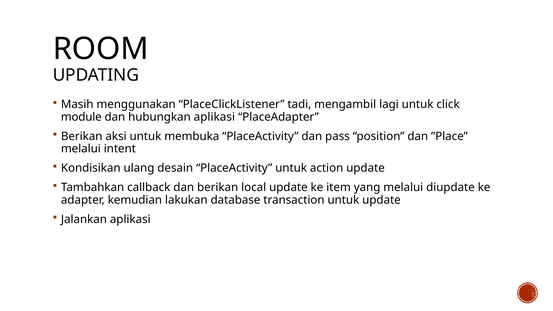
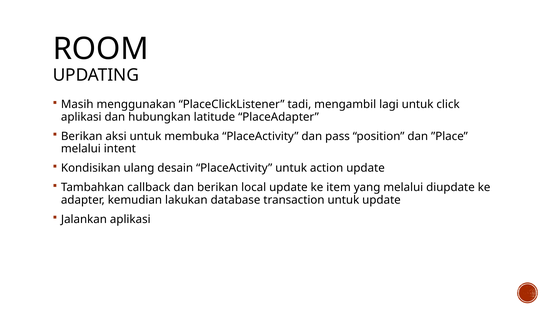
module: module -> aplikasi (81, 117)
hubungkan aplikasi: aplikasi -> latitude (214, 117)
